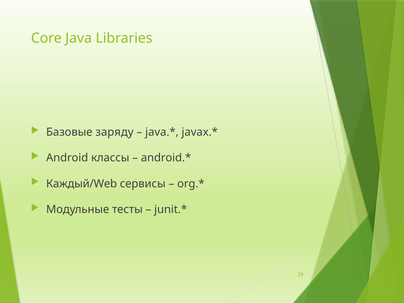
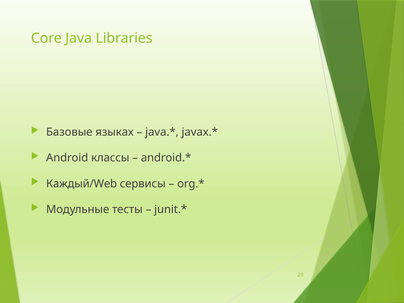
заряду: заряду -> языках (115, 132)
